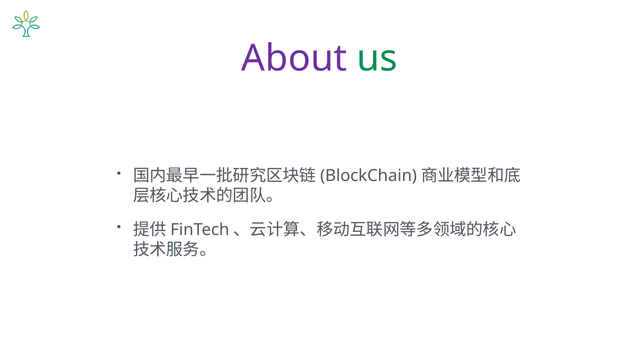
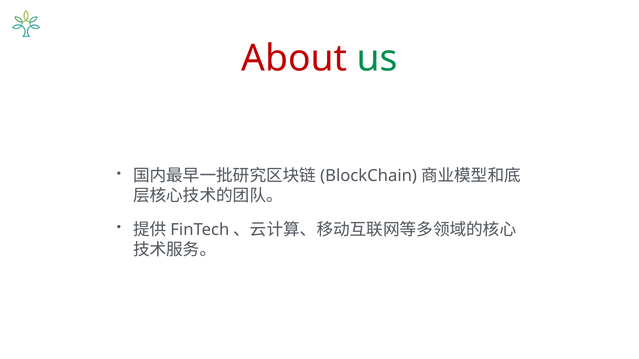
About colour: purple -> red (294, 59)
